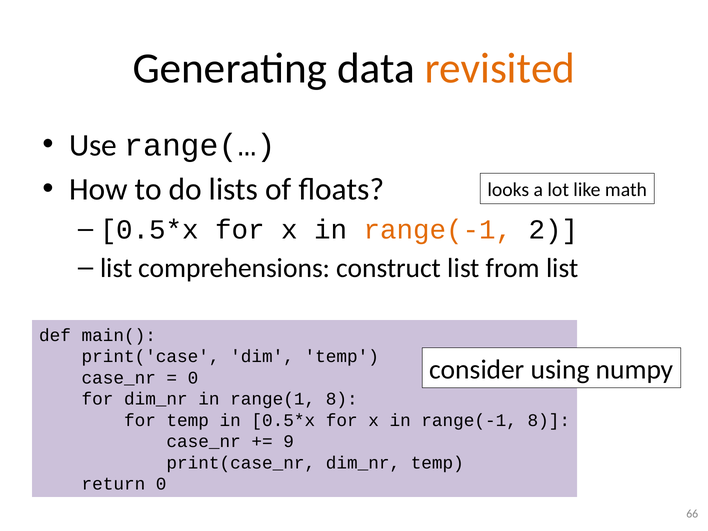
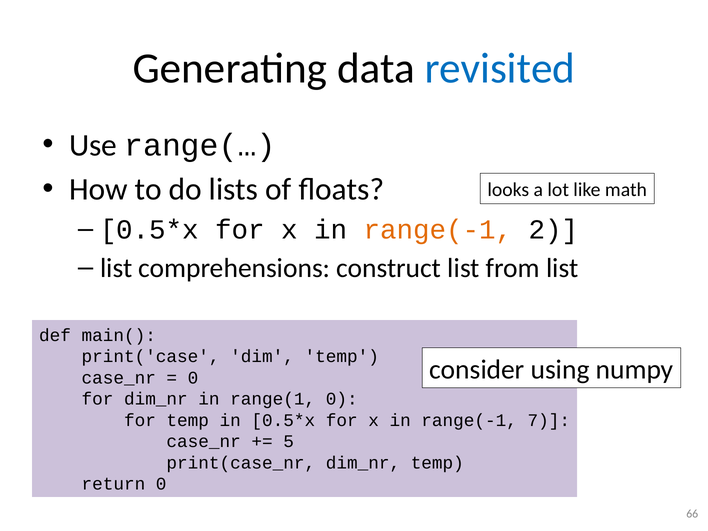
revisited colour: orange -> blue (500, 69)
range(1 8: 8 -> 0 (342, 399)
range(-1 8: 8 -> 7 (549, 420)
9: 9 -> 5 (289, 442)
